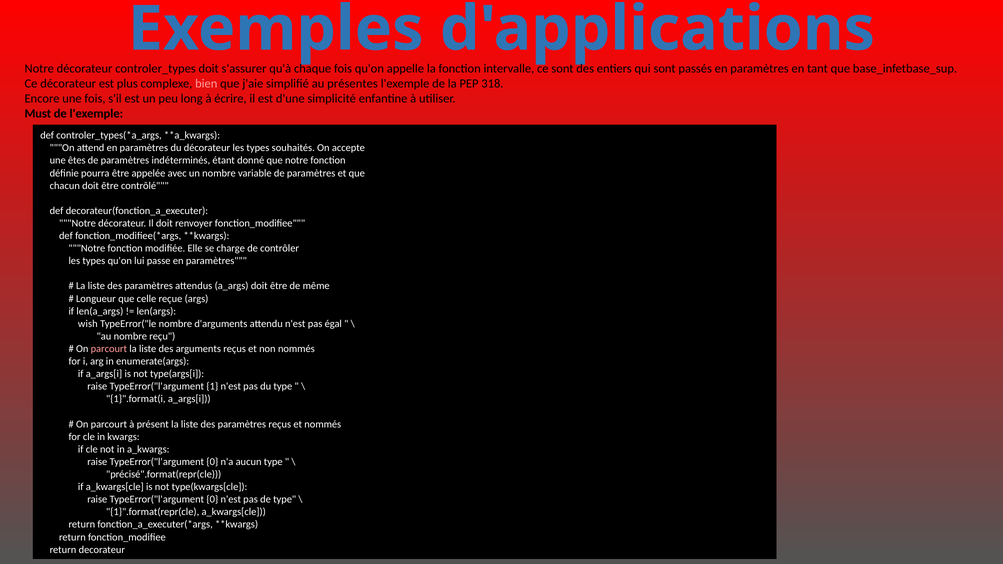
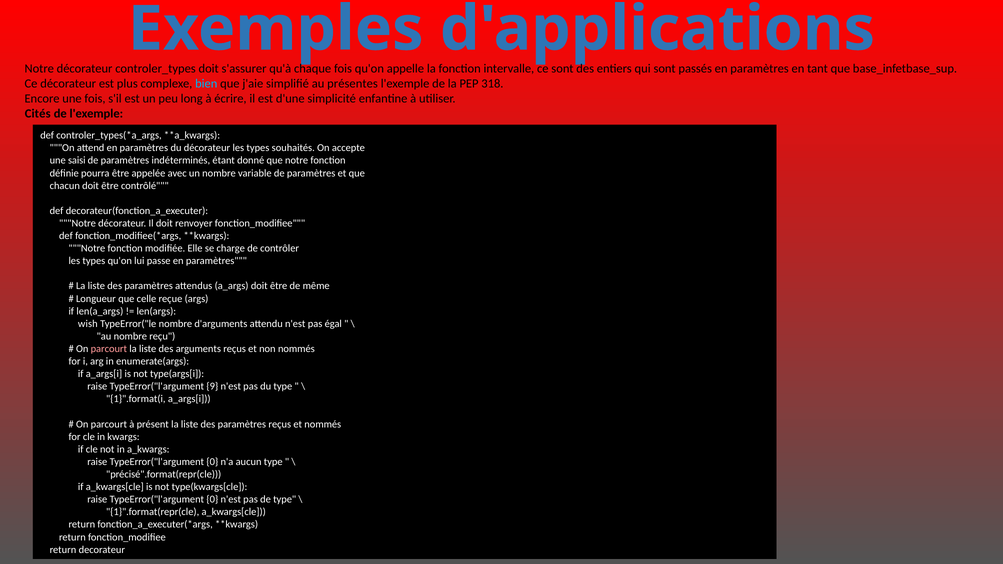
bien colour: pink -> light blue (206, 84)
Must: Must -> Cités (38, 114)
êtes: êtes -> saisi (77, 161)
1: 1 -> 9 (212, 387)
